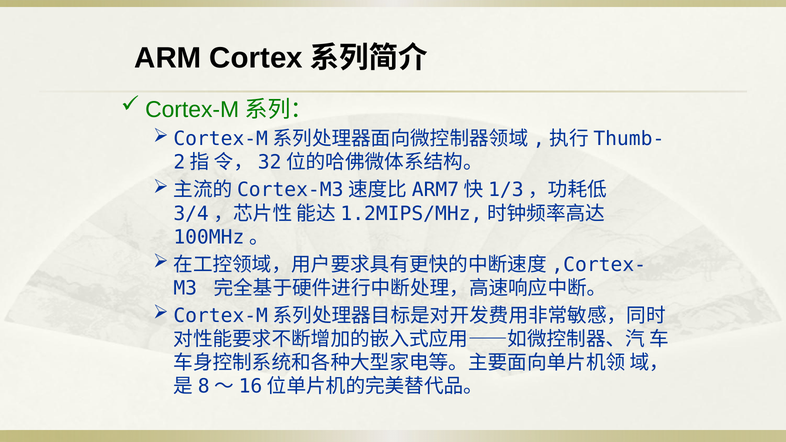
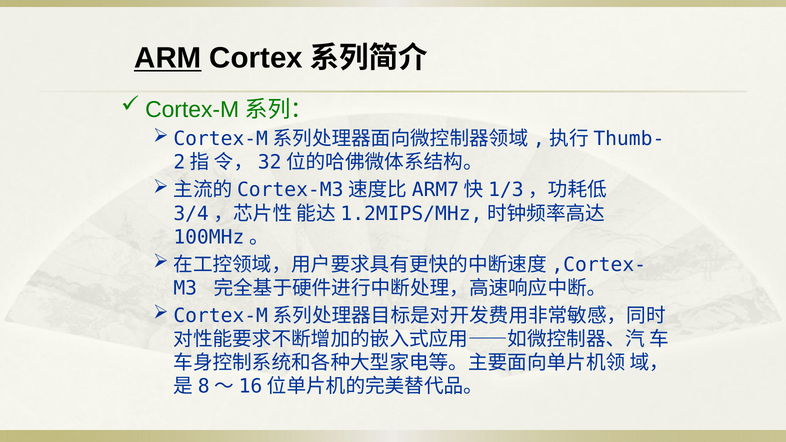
ARM underline: none -> present (168, 58)
